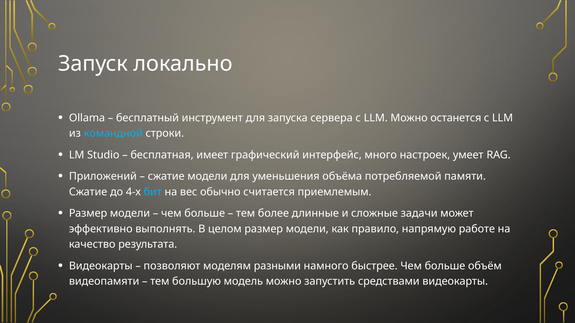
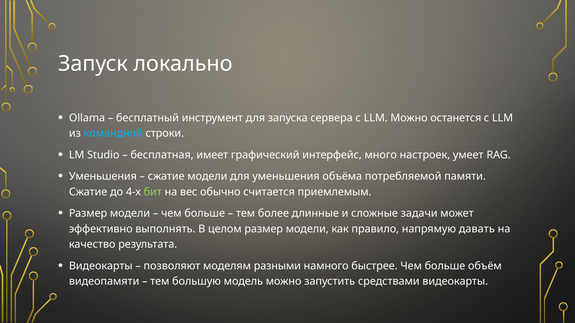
Приложений: Приложений -> Уменьшения (103, 177)
бит colour: light blue -> light green (153, 192)
работе: работе -> давать (477, 229)
